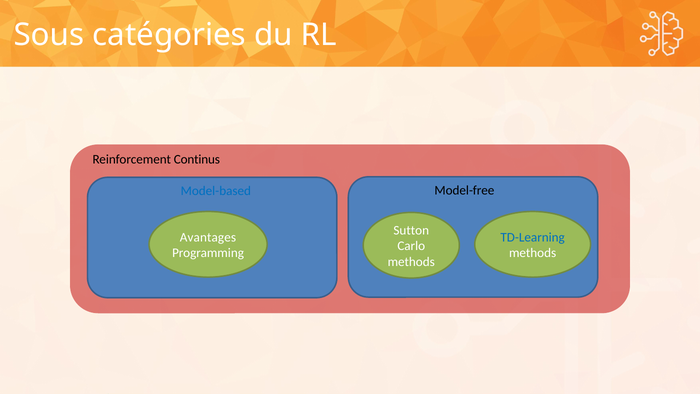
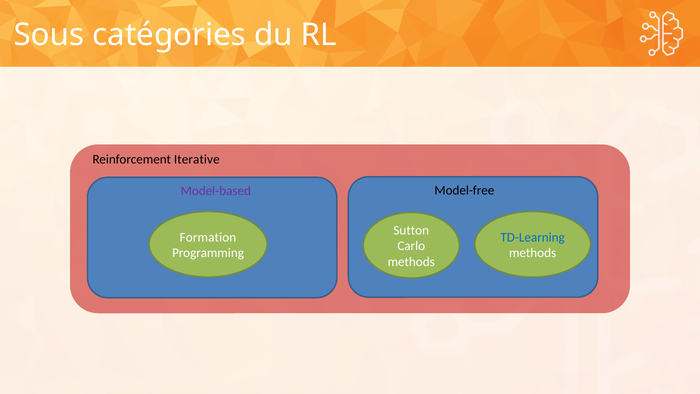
Continus: Continus -> Iterative (197, 159)
Model-based colour: blue -> purple (216, 191)
Avantages: Avantages -> Formation (208, 237)
